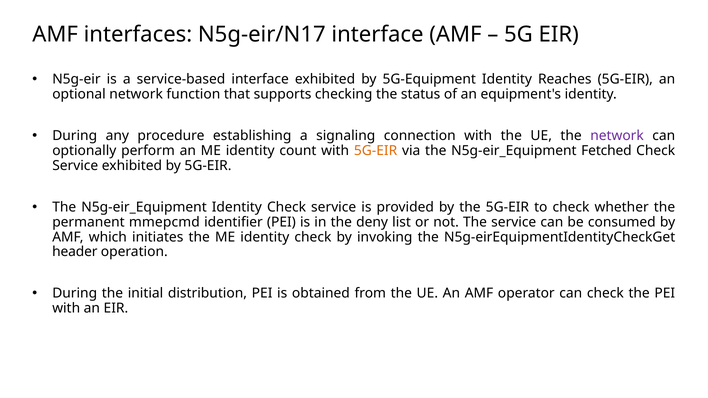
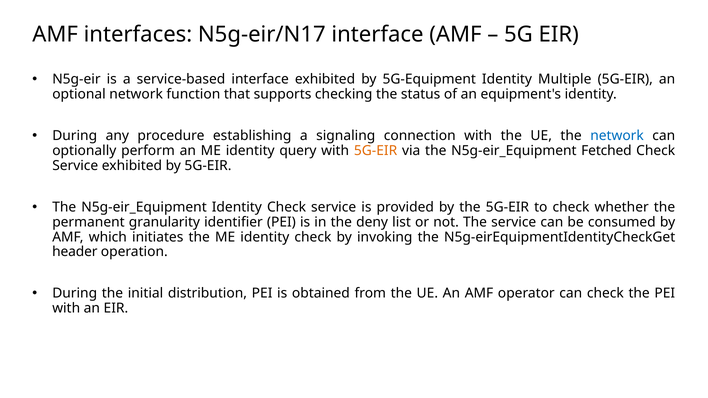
Reaches: Reaches -> Multiple (565, 79)
network colour: purple -> blue (617, 136)
count: count -> query (298, 151)
mmepcmd: mmepcmd -> granularity (164, 222)
